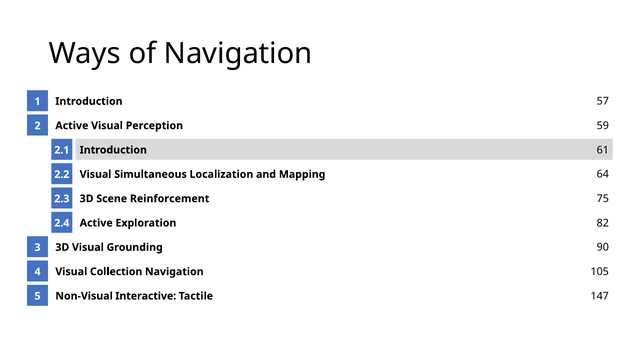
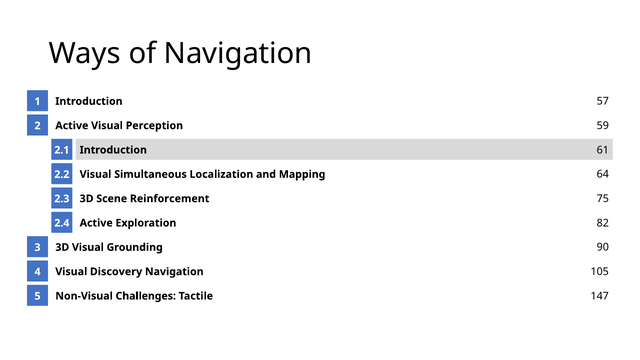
Collection: Collection -> Discovery (116, 272)
Interactive: Interactive -> Challenges (146, 296)
